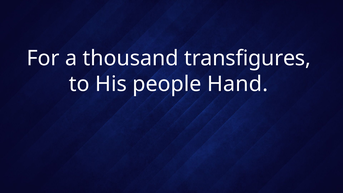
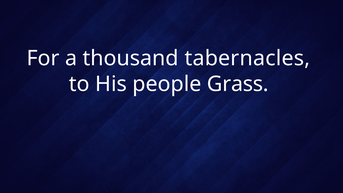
transfigures: transfigures -> tabernacles (247, 58)
Hand: Hand -> Grass (238, 84)
